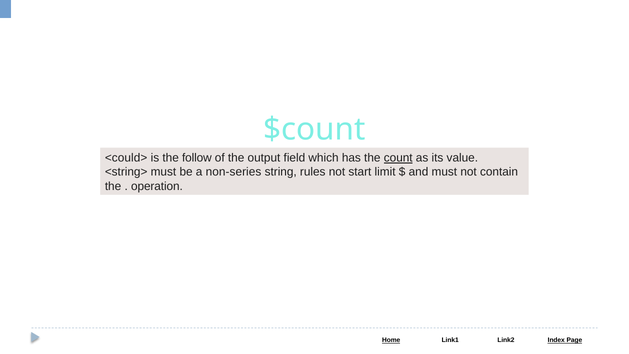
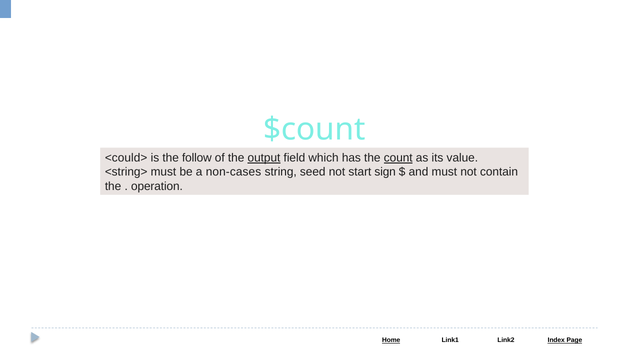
output underline: none -> present (264, 158)
non-series: non-series -> non-cases (233, 172)
rules: rules -> seed (313, 172)
limit: limit -> sign (385, 172)
